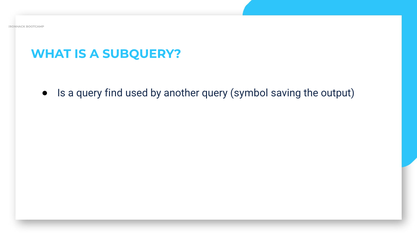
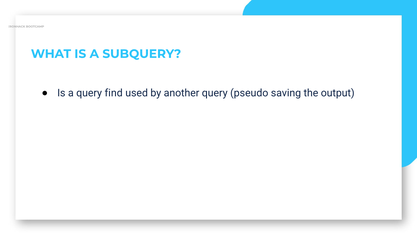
symbol: symbol -> pseudo (249, 93)
